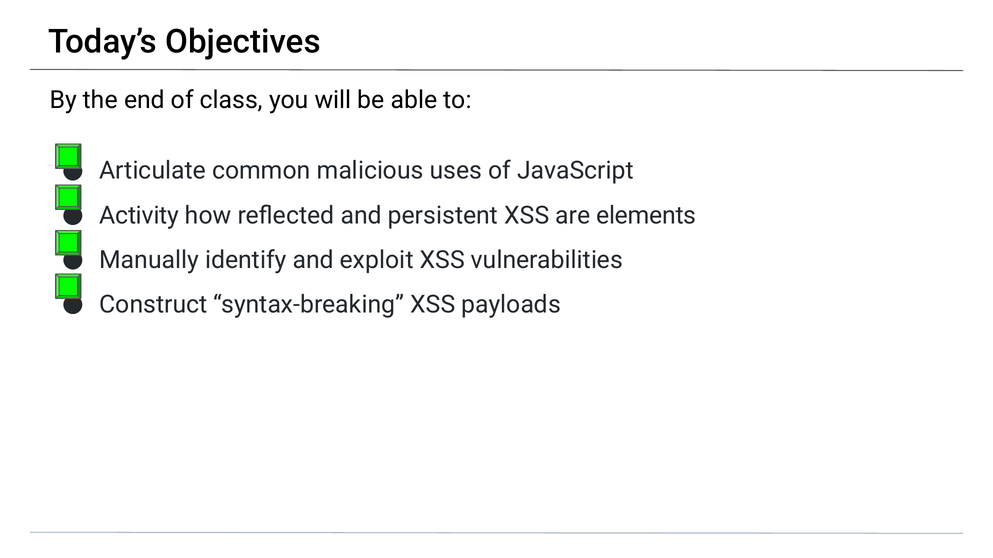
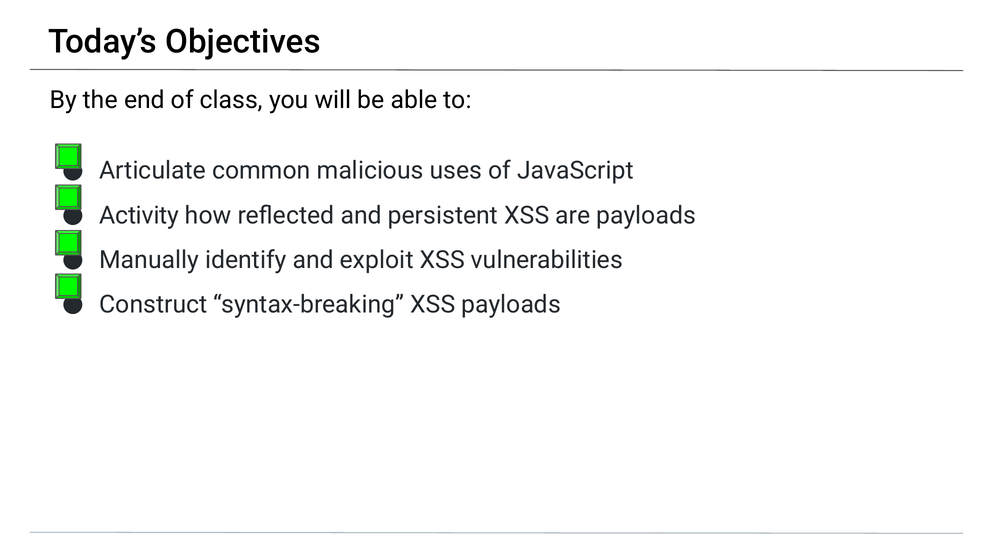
are elements: elements -> payloads (646, 216)
